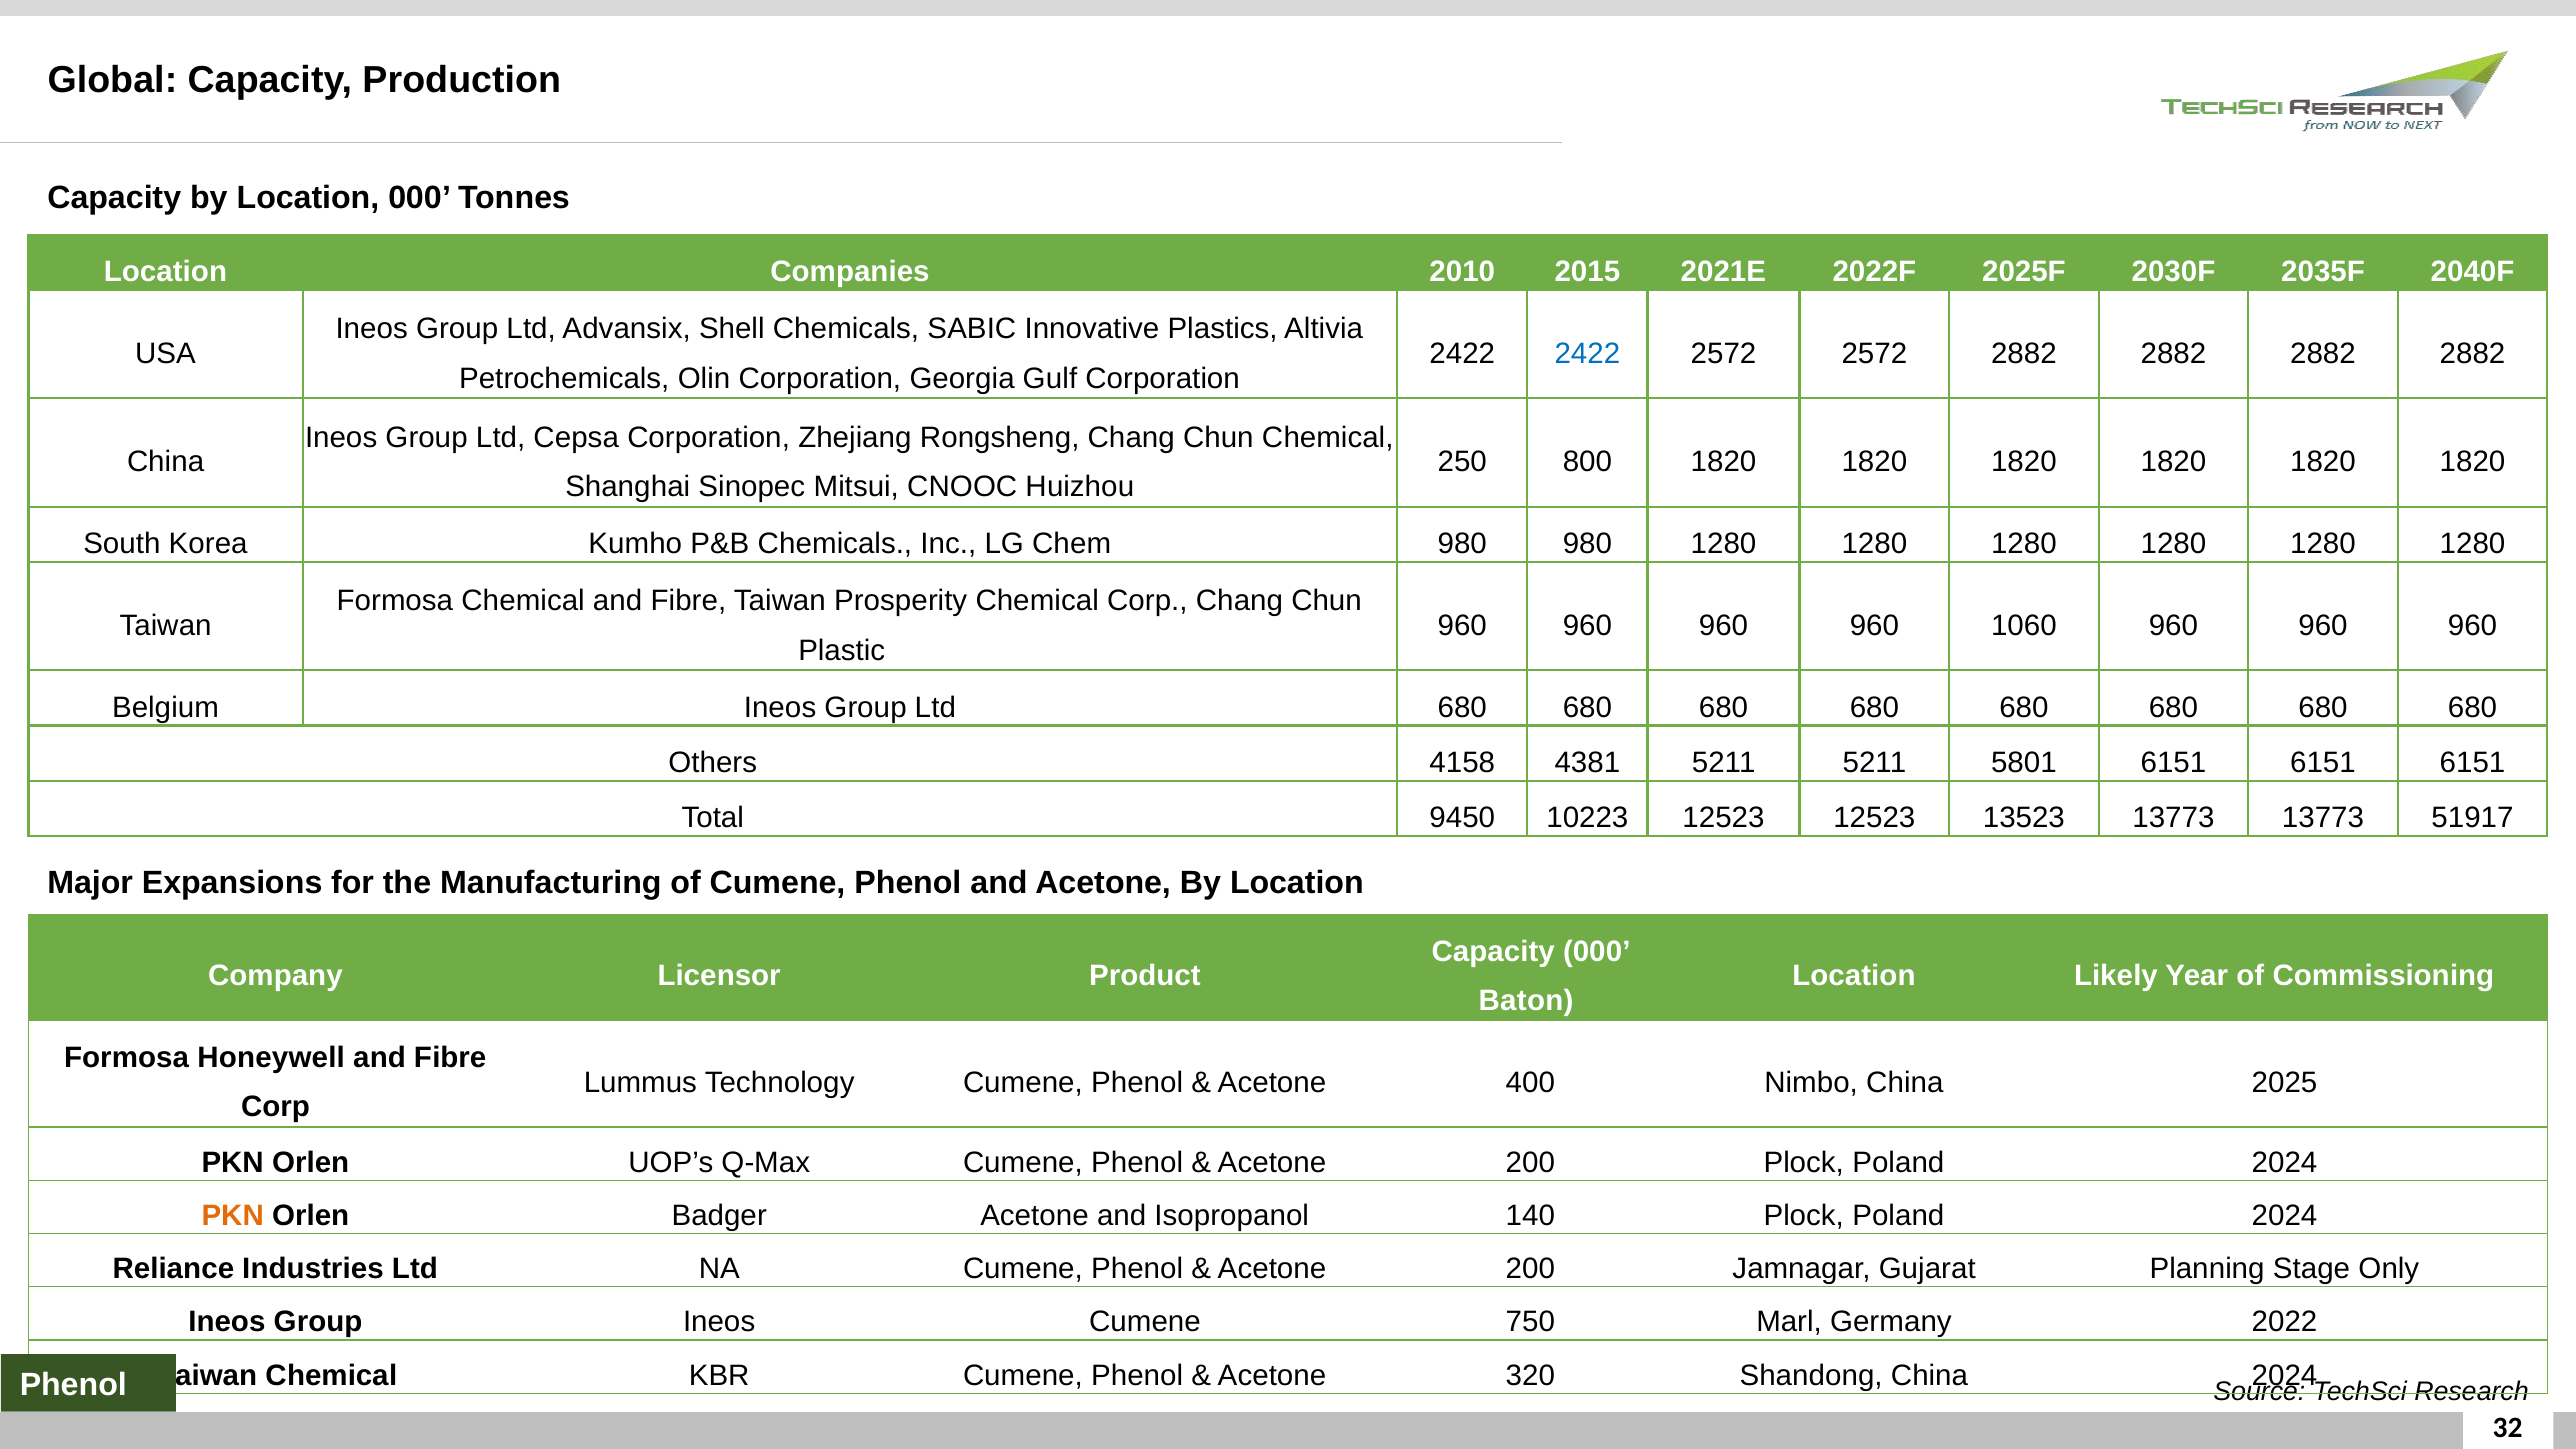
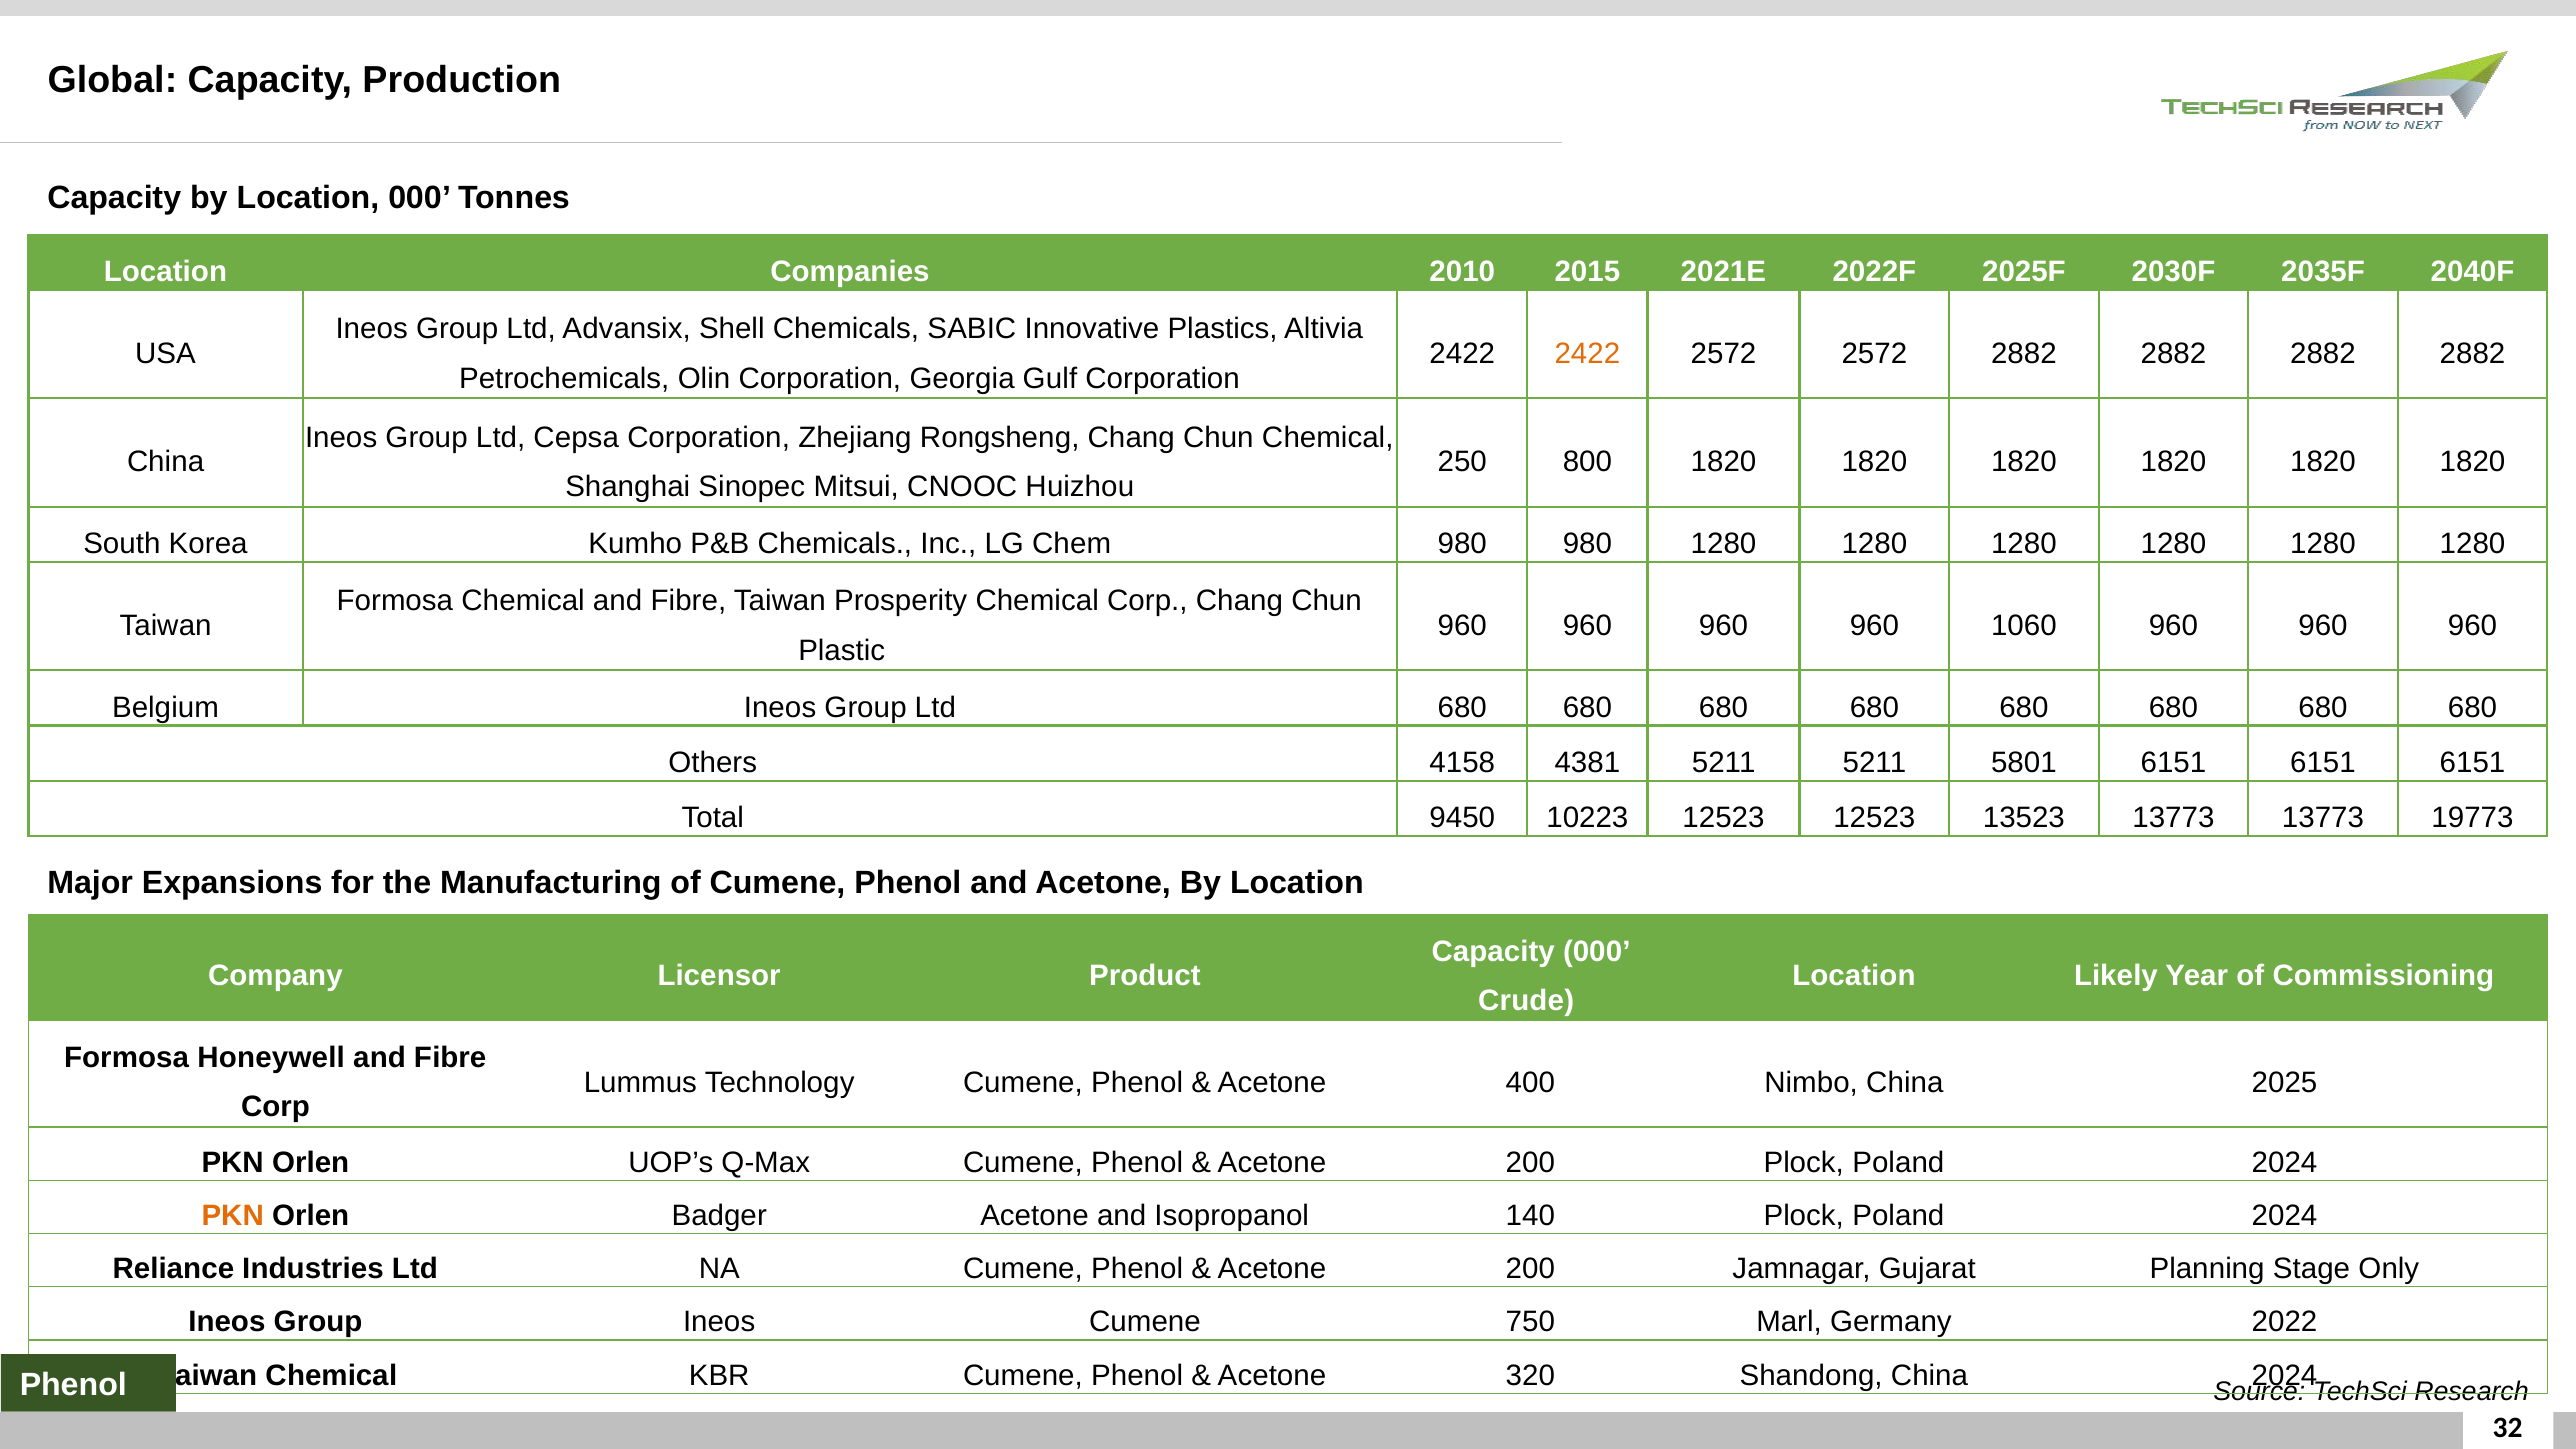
2422 colour: blue -> orange (1587, 354)
51917: 51917 -> 19773 (2473, 818)
Baton: Baton -> Crude (1526, 1001)
